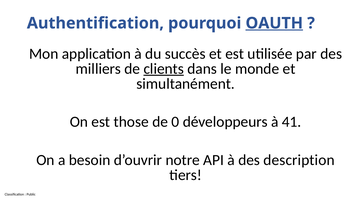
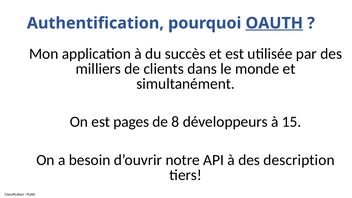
clients underline: present -> none (164, 69)
those: those -> pages (131, 122)
0: 0 -> 8 (175, 122)
41: 41 -> 15 (292, 122)
